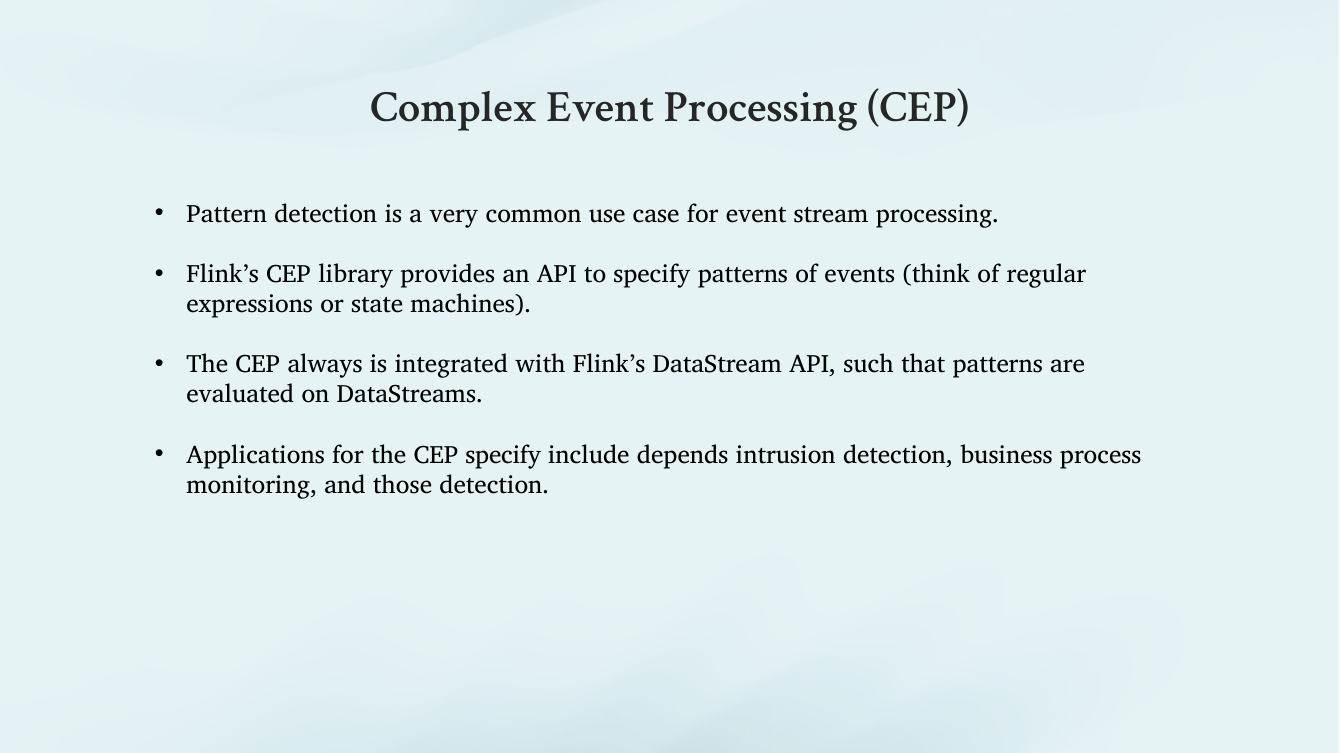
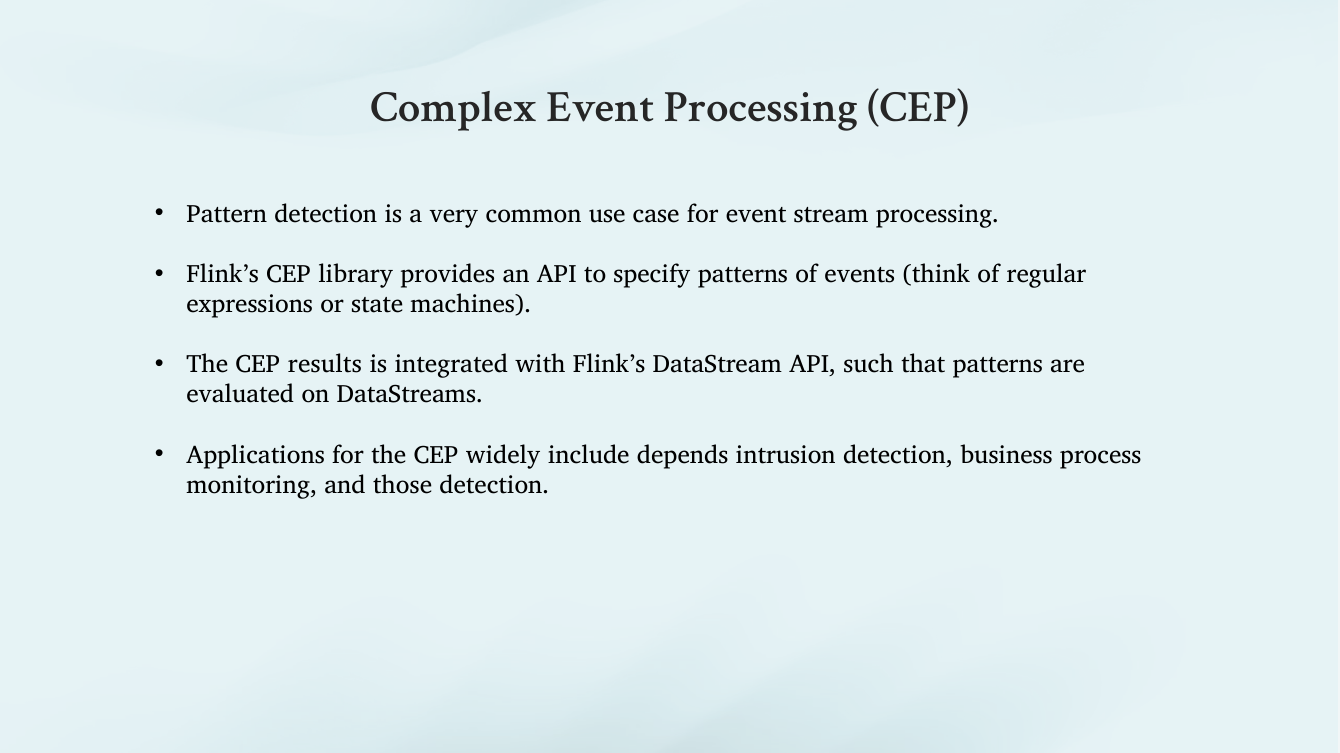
always: always -> results (325, 365)
CEP specify: specify -> widely (503, 455)
